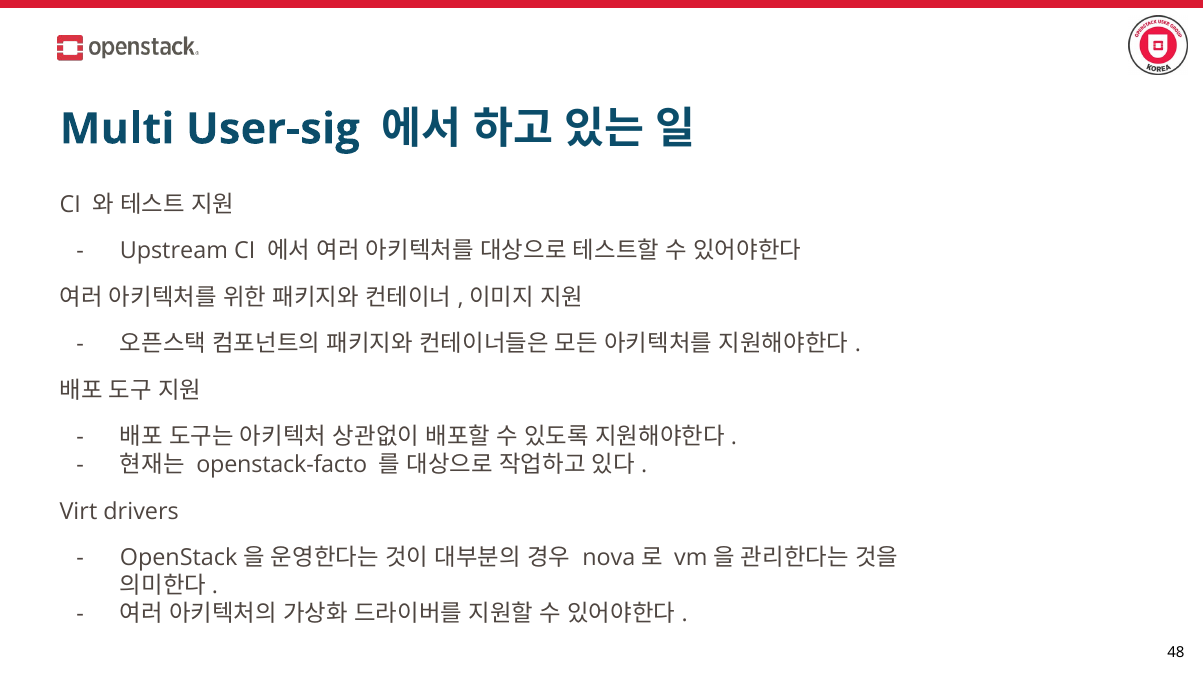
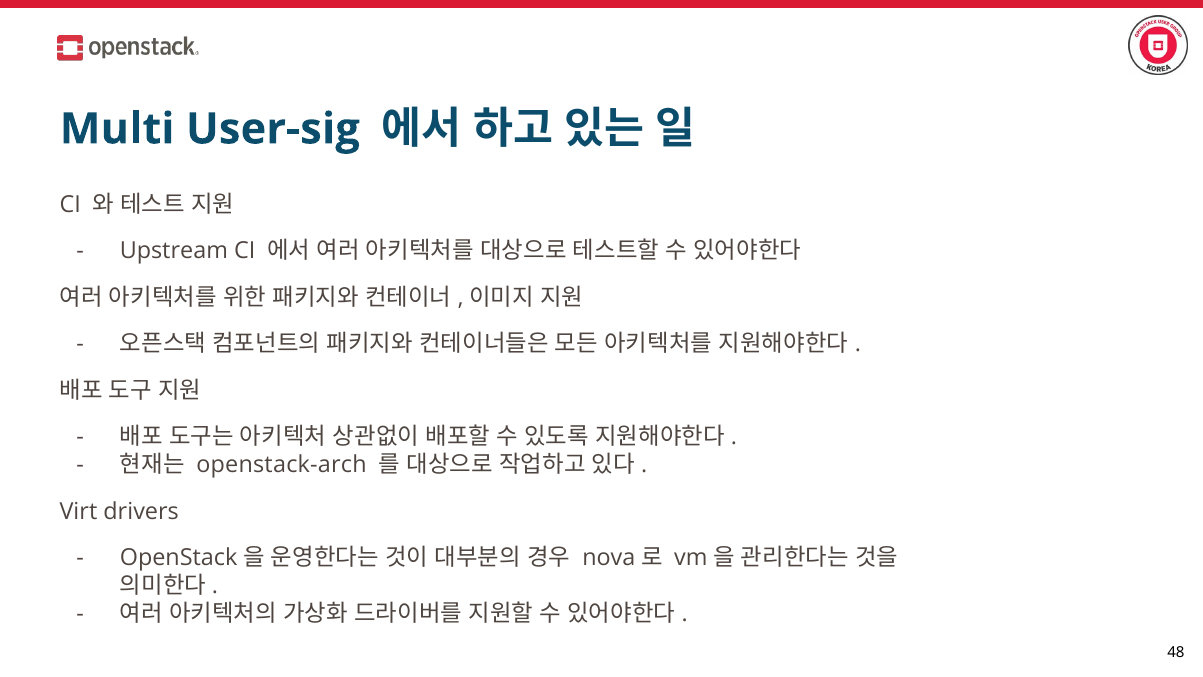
openstack-facto: openstack-facto -> openstack-arch (282, 465)
